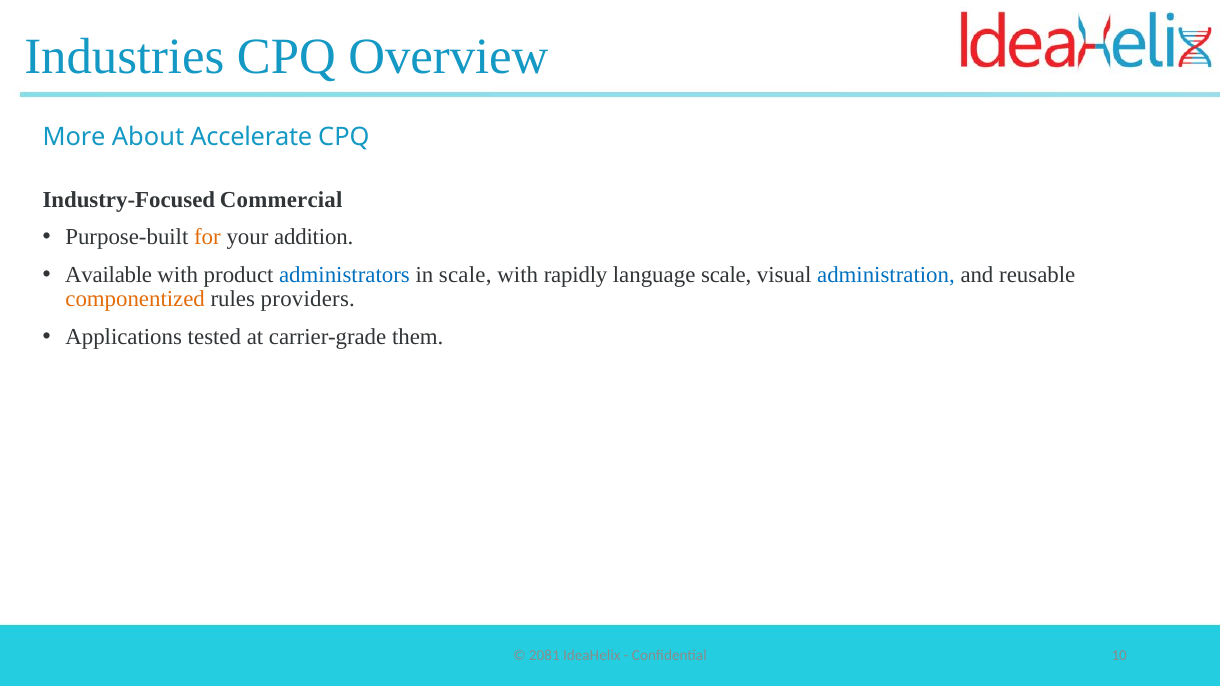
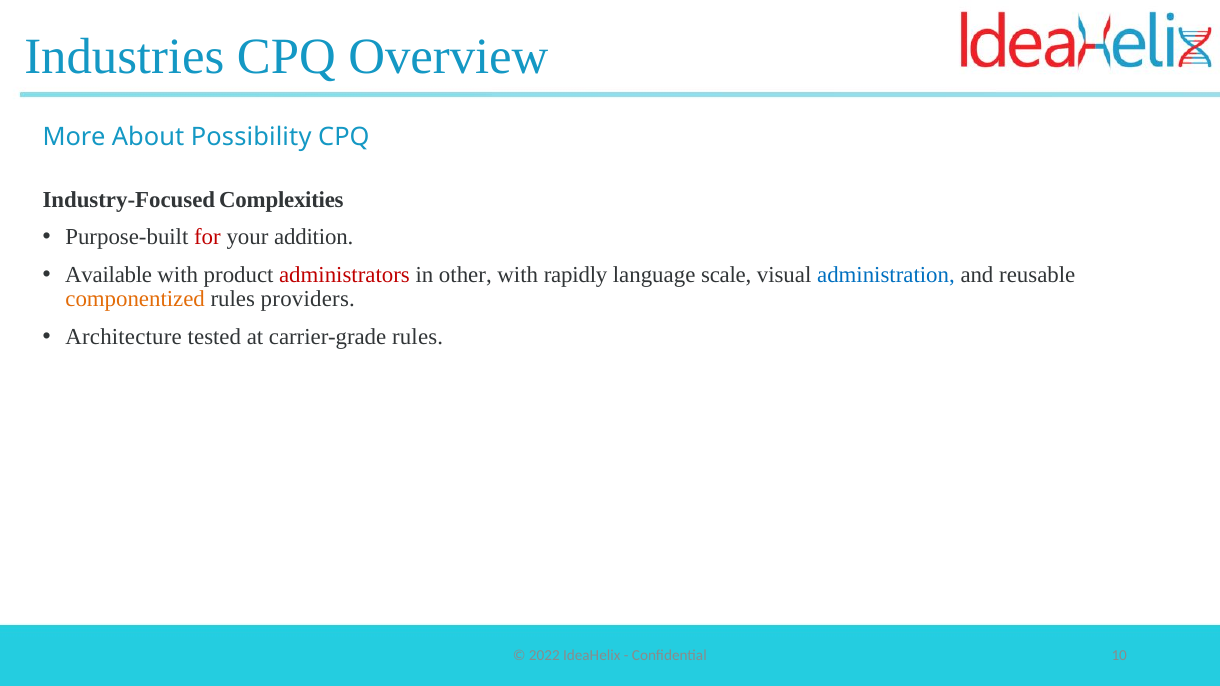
Accelerate: Accelerate -> Possibility (251, 137)
Commercial: Commercial -> Complexities (281, 200)
for colour: orange -> red (207, 237)
administrators colour: blue -> red (344, 275)
in scale: scale -> other (465, 275)
Applications: Applications -> Architecture (124, 337)
carrier-grade them: them -> rules (418, 337)
2081: 2081 -> 2022 (544, 655)
